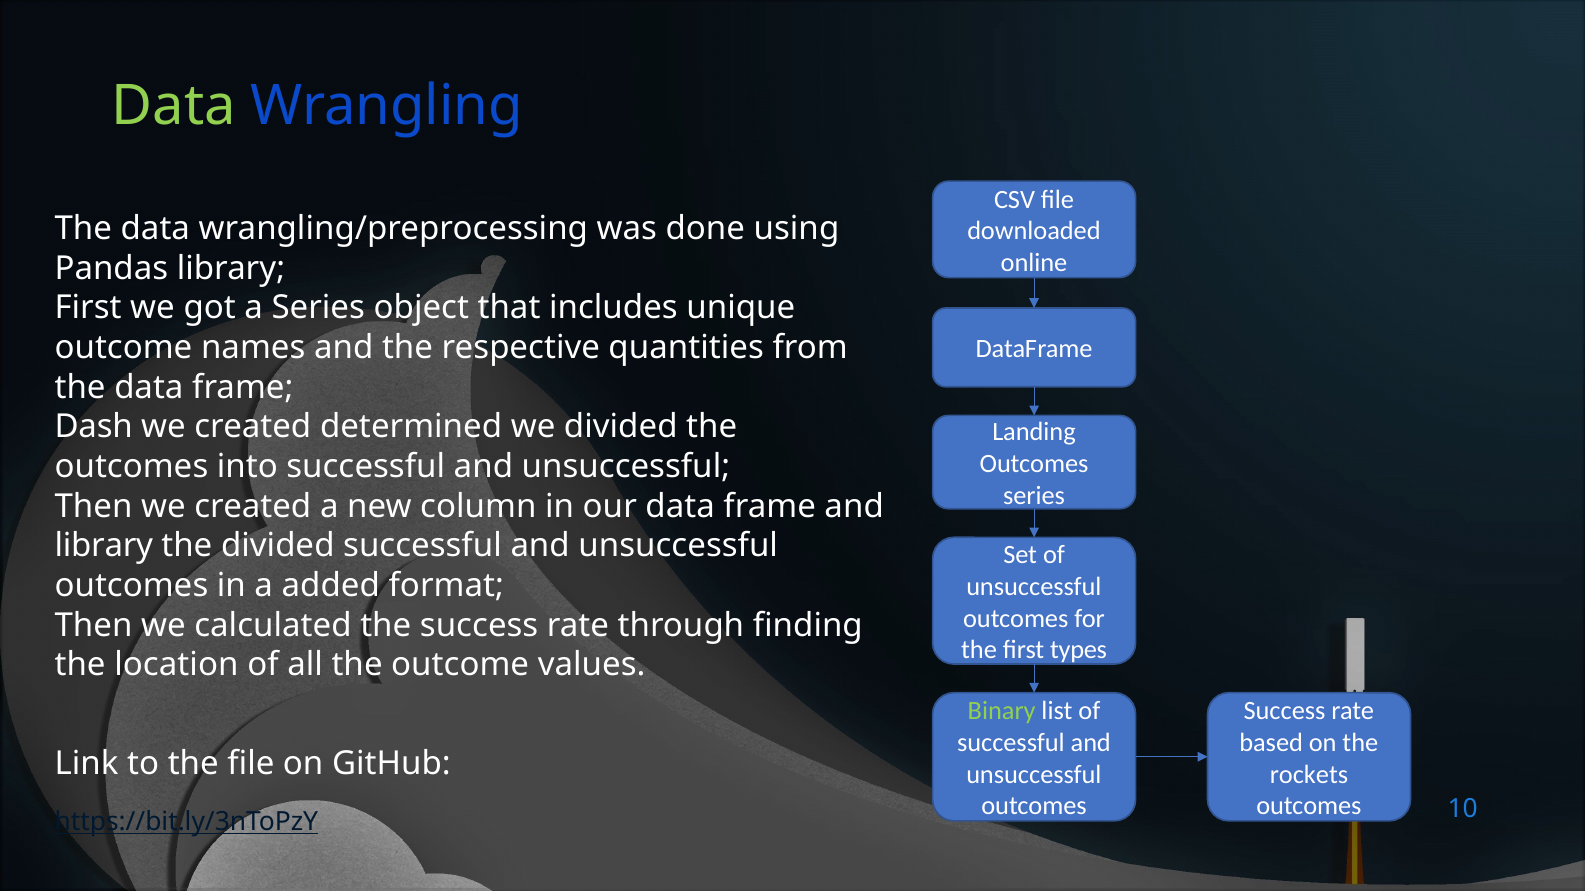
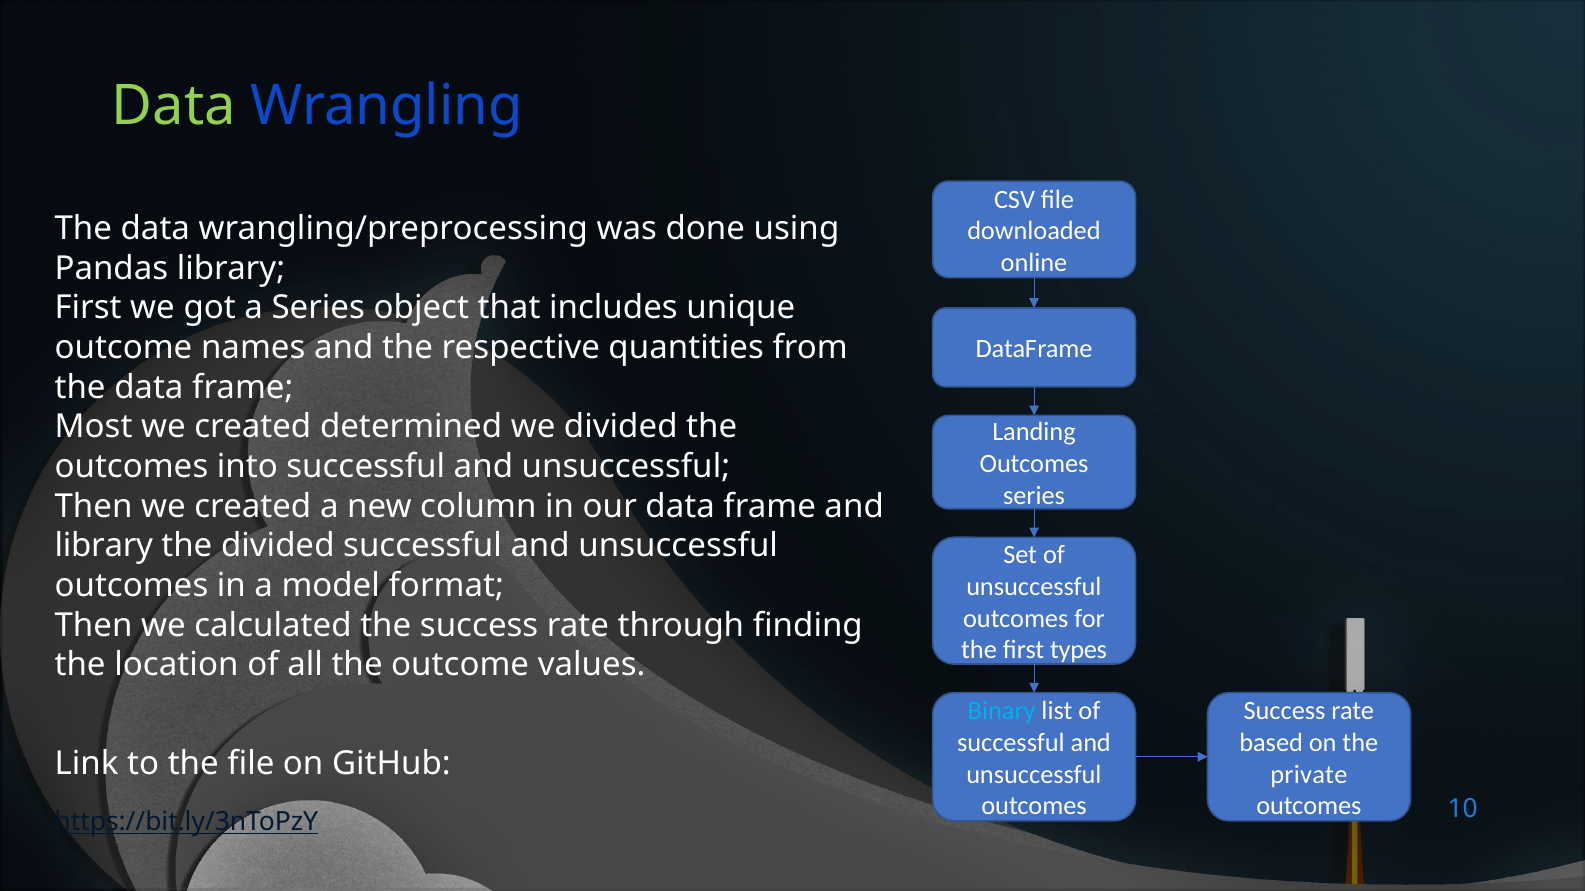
Dash: Dash -> Most (94, 427)
added: added -> model (331, 586)
Binary colour: light green -> light blue (1002, 712)
rockets: rockets -> private (1309, 775)
